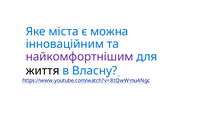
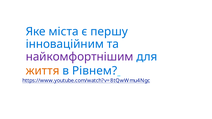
можна: можна -> першу (109, 32)
життя colour: black -> orange (43, 71)
Власну: Власну -> Рівнем (95, 71)
